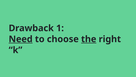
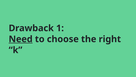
the underline: present -> none (89, 39)
